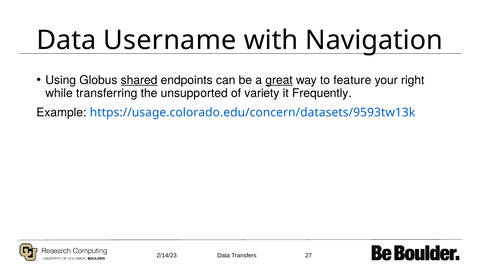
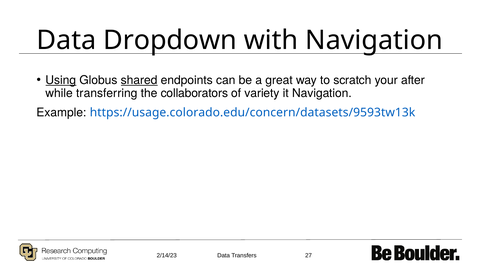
Username: Username -> Dropdown (170, 40)
Using underline: none -> present (61, 80)
great underline: present -> none (279, 80)
feature: feature -> scratch (353, 80)
right: right -> after (413, 80)
unsupported: unsupported -> collaborators (194, 93)
it Frequently: Frequently -> Navigation (322, 93)
